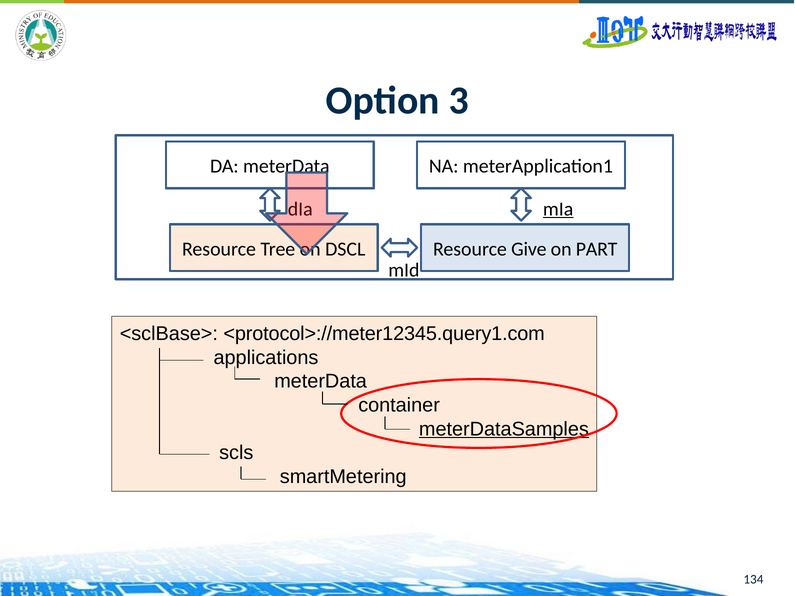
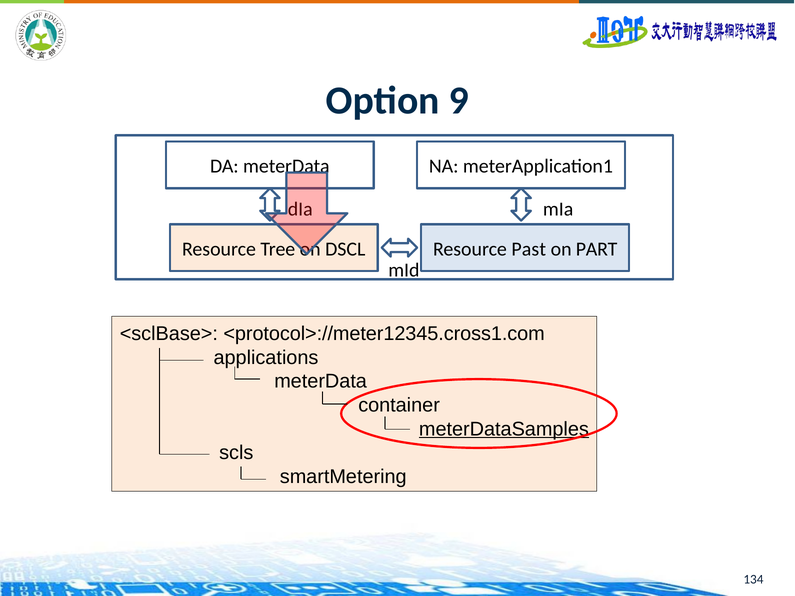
3: 3 -> 9 (459, 101)
mIa underline: present -> none (558, 209)
Give: Give -> Past (529, 249)
<protocol>://meter12345.query1.com: <protocol>://meter12345.query1.com -> <protocol>://meter12345.cross1.com (384, 334)
